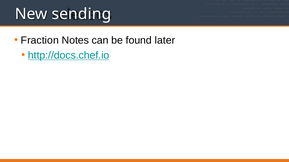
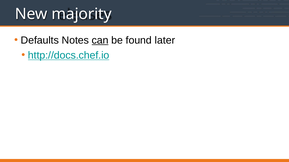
sending: sending -> majority (82, 14)
Fraction: Fraction -> Defaults (40, 40)
can underline: none -> present (100, 40)
